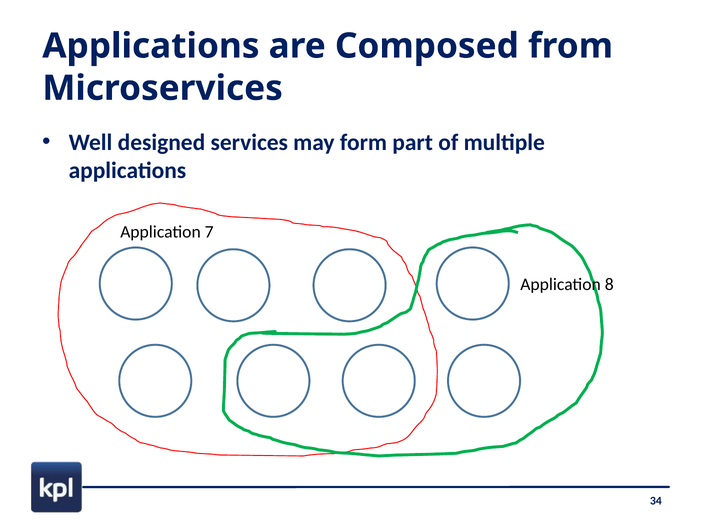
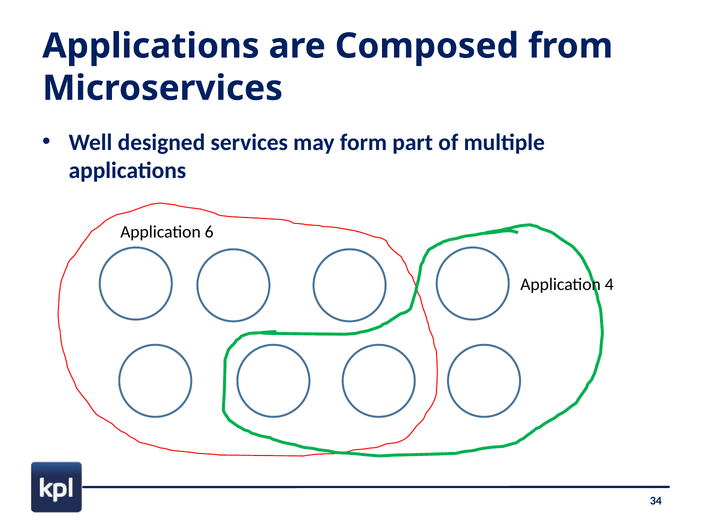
7: 7 -> 6 (209, 232)
8: 8 -> 4 (609, 284)
